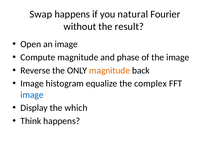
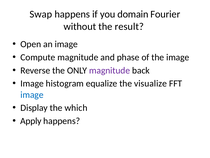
natural: natural -> domain (133, 14)
magnitude colour: orange -> purple (110, 70)
complex: complex -> visualize (150, 83)
Think: Think -> Apply (31, 121)
